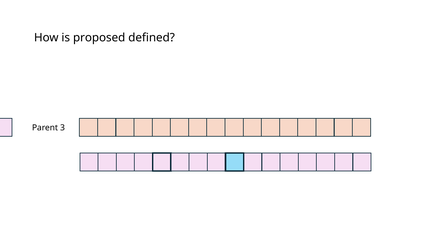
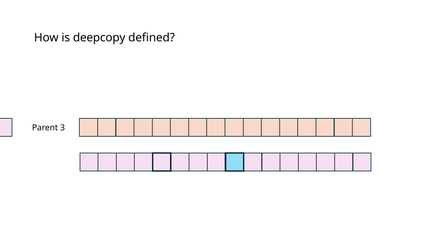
proposed: proposed -> deepcopy (99, 38)
